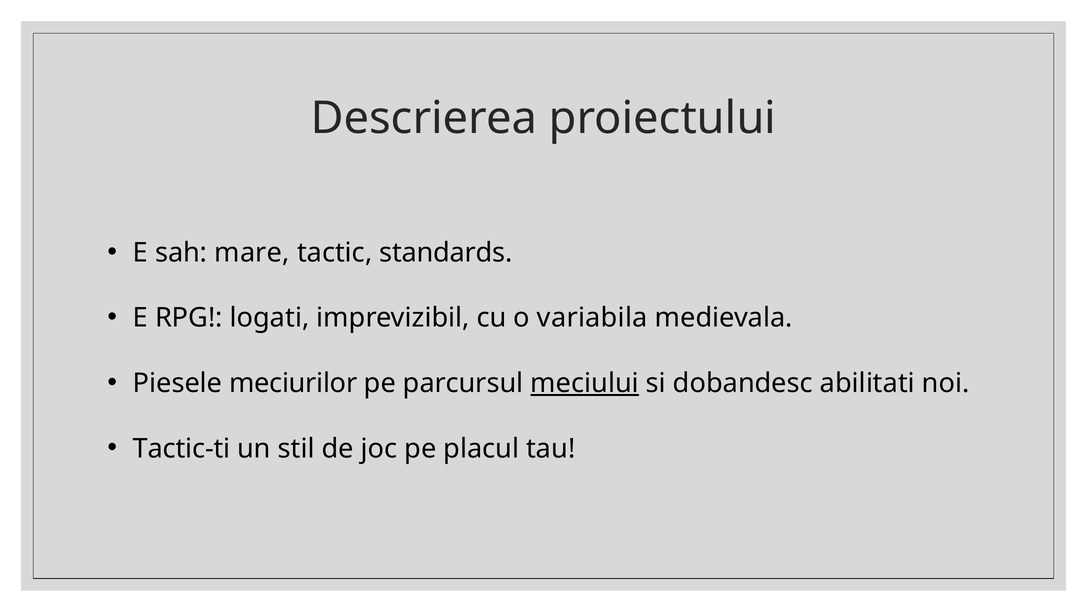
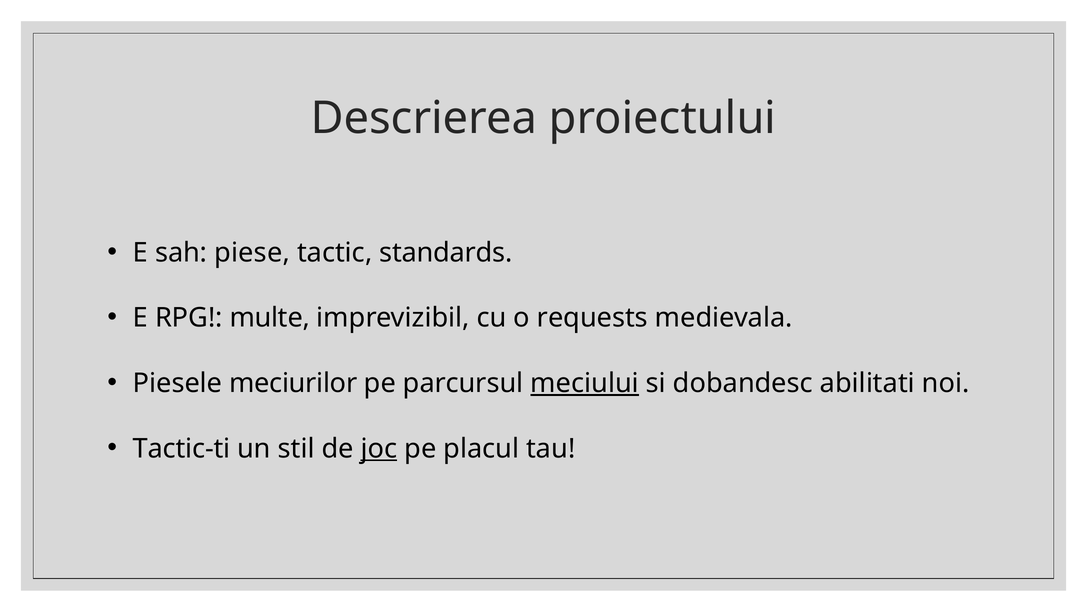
mare: mare -> piese (252, 252)
logati: logati -> multe (270, 318)
variabila: variabila -> requests (592, 318)
joc underline: none -> present (379, 448)
